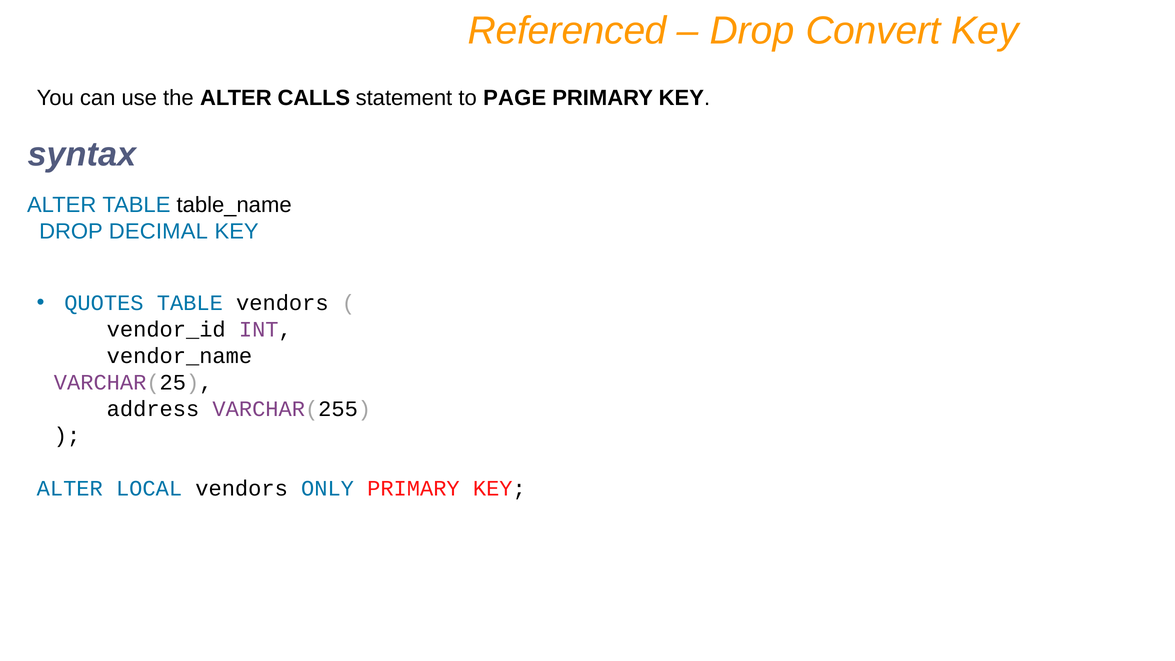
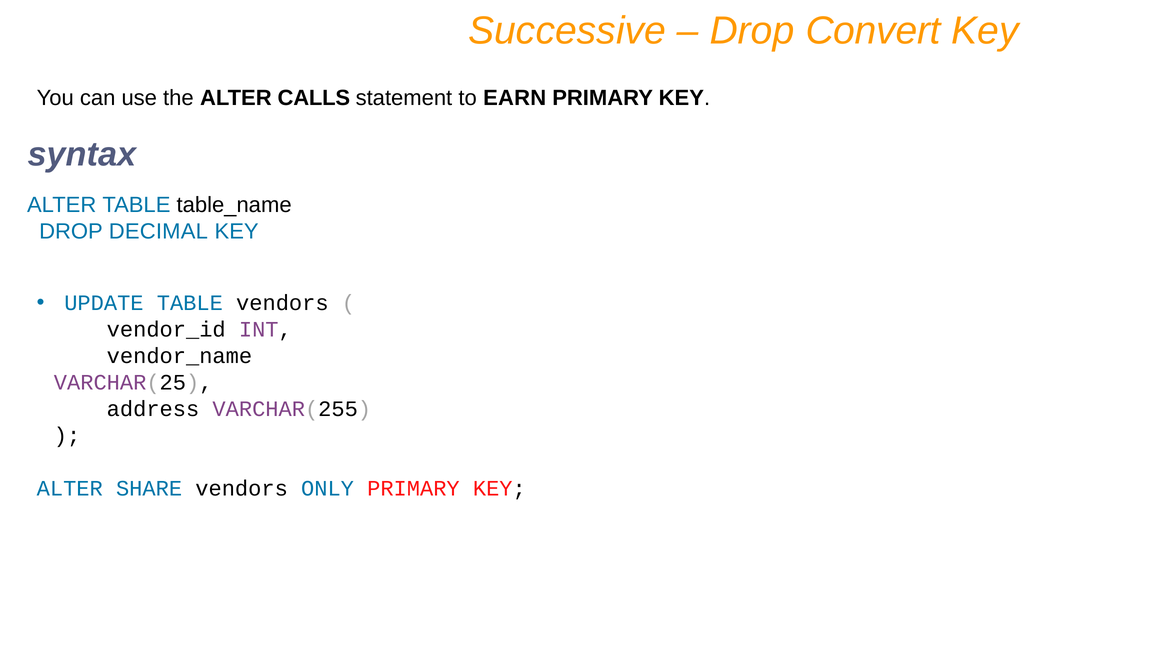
Referenced: Referenced -> Successive (567, 31)
PAGE: PAGE -> EARN (515, 98)
QUOTES: QUOTES -> UPDATE (104, 303)
LOCAL: LOCAL -> SHARE (149, 488)
